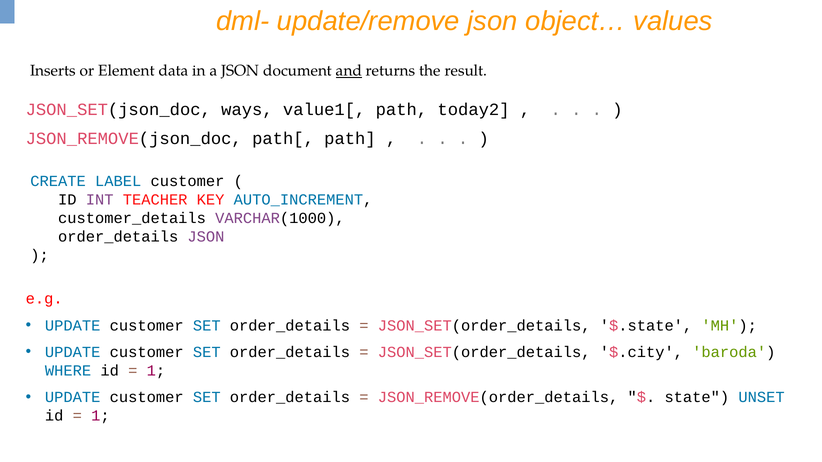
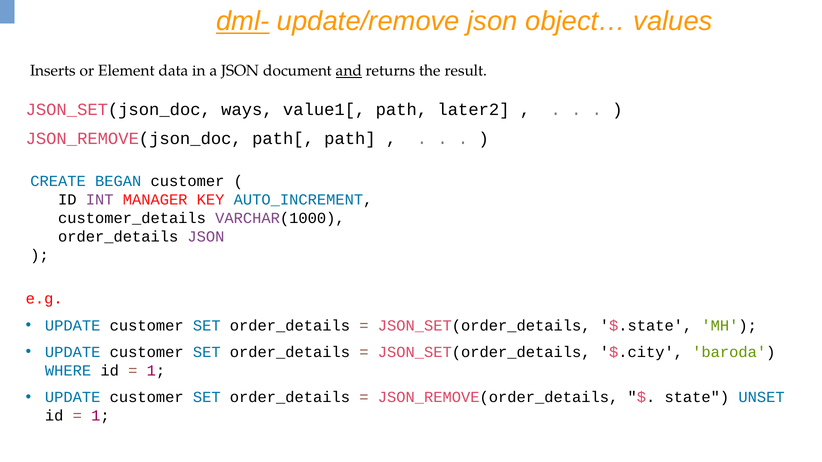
dml- underline: none -> present (243, 21)
today2: today2 -> later2 (474, 110)
LABEL: LABEL -> BEGAN (118, 181)
TEACHER: TEACHER -> MANAGER (155, 200)
